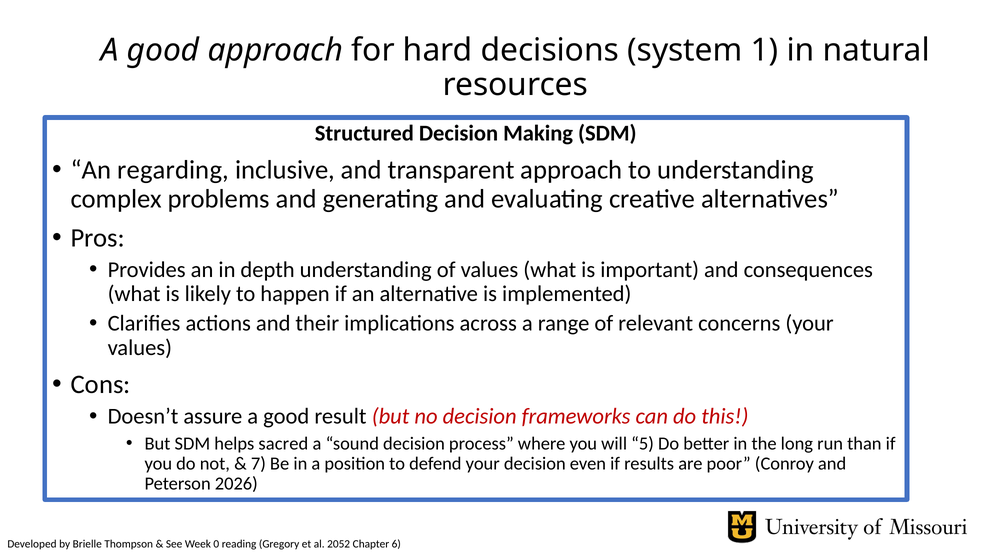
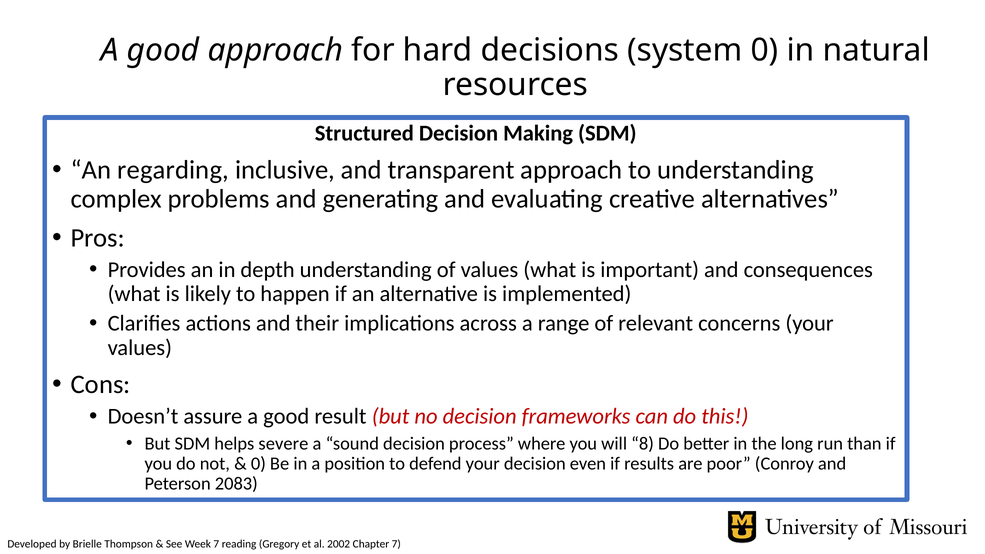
system 1: 1 -> 0 (765, 50)
sacred: sacred -> severe (283, 444)
5: 5 -> 8 (643, 444)
7: 7 -> 0 (258, 464)
2026: 2026 -> 2083 (236, 484)
Week 0: 0 -> 7 (216, 544)
2052: 2052 -> 2002 (339, 544)
Chapter 6: 6 -> 7 (396, 544)
